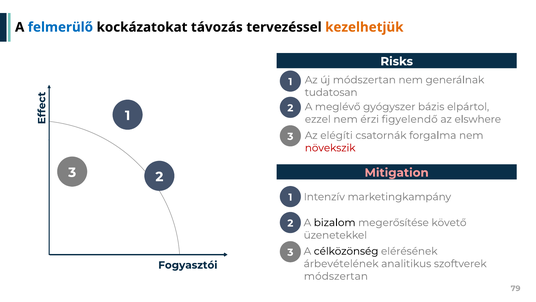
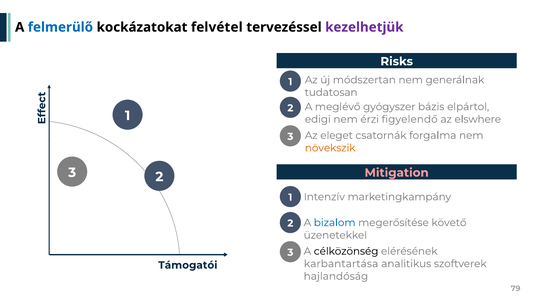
távozás: távozás -> felvétel (217, 27)
kezelhetjük colour: orange -> purple (364, 27)
ezzel: ezzel -> edigi (318, 119)
elégíti: elégíti -> eleget (337, 135)
növekszik colour: red -> orange (330, 148)
bizalom colour: black -> blue (335, 222)
árbevételének: árbevételének -> karbantartása (341, 263)
Fogyasztói: Fogyasztói -> Támogatói (188, 265)
módszertan: módszertan -> hajlandóság (336, 276)
